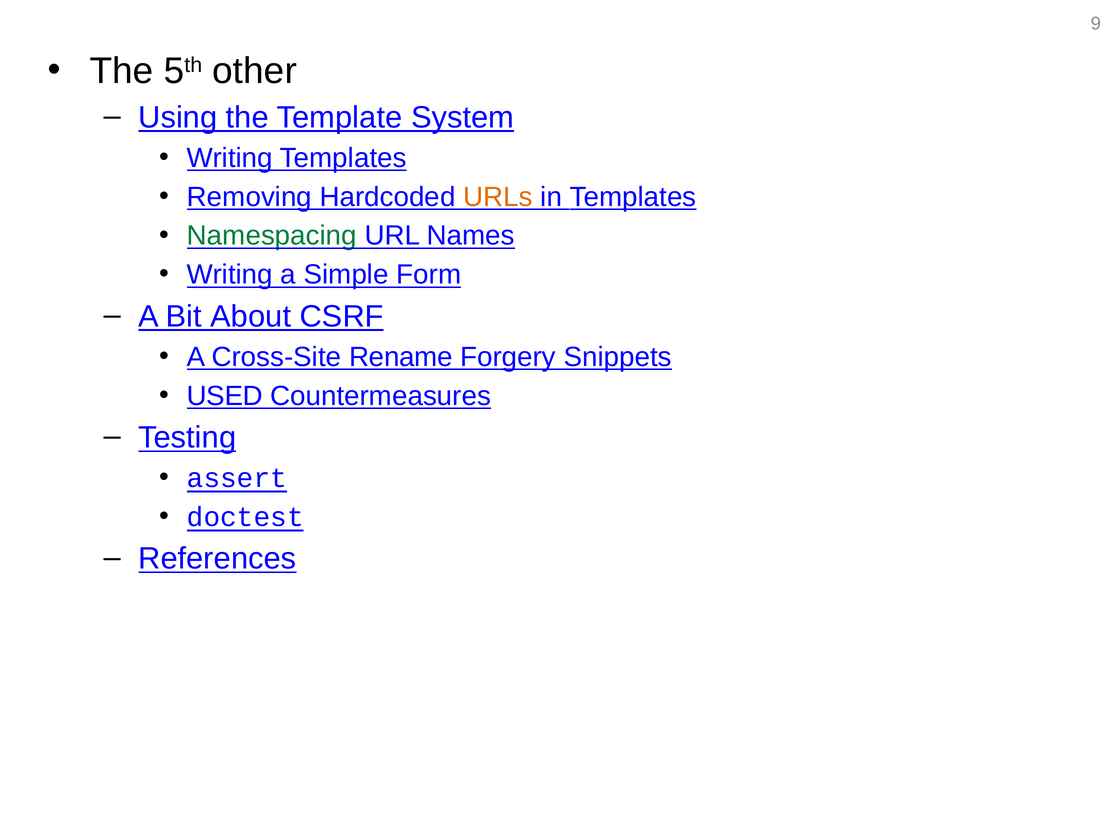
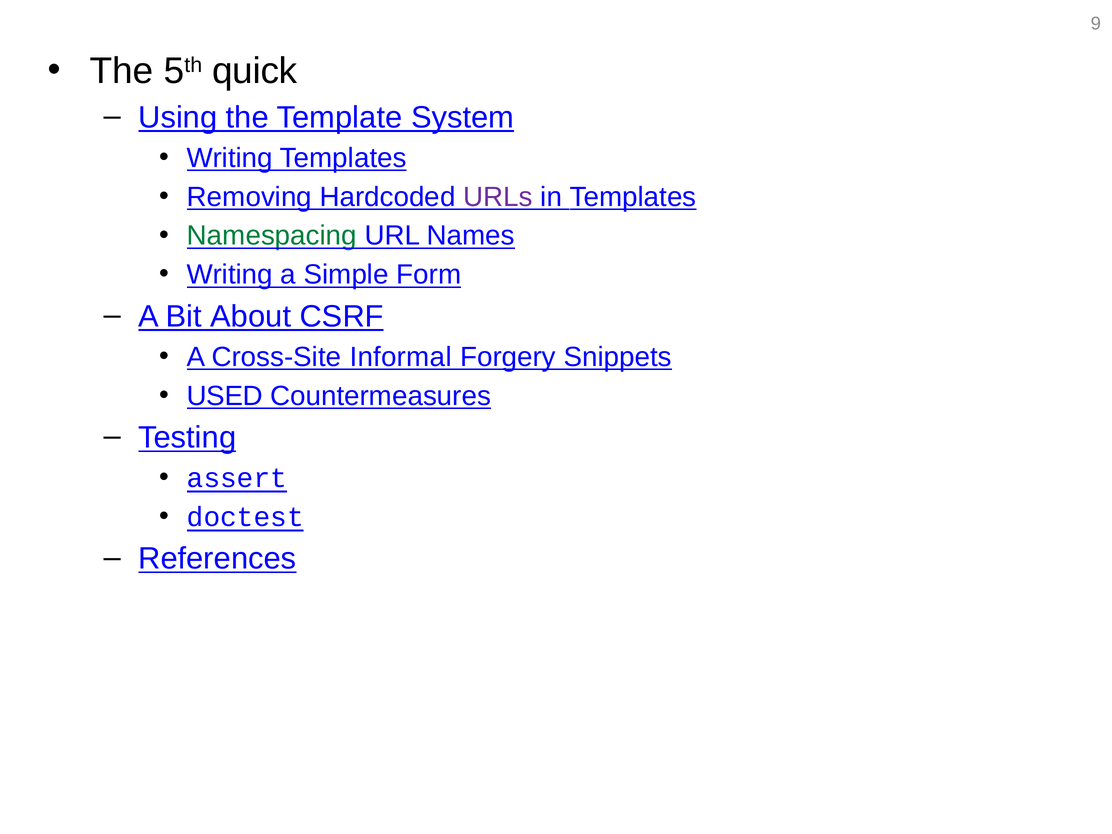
other: other -> quick (255, 71)
URLs colour: orange -> purple (498, 197)
Rename: Rename -> Informal (401, 357)
